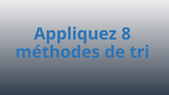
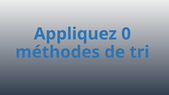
8: 8 -> 0 (126, 34)
